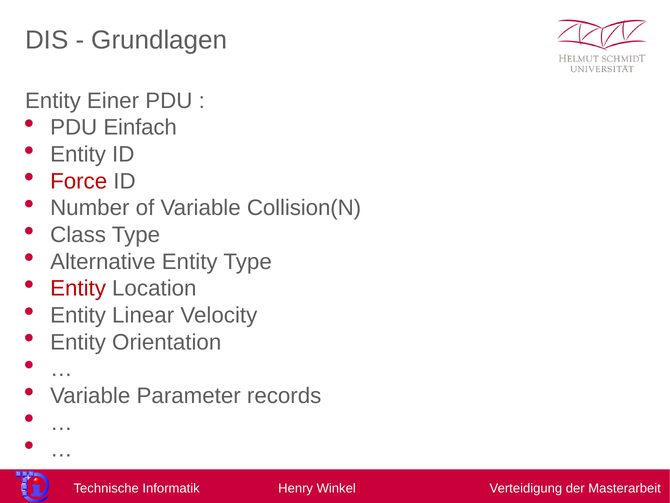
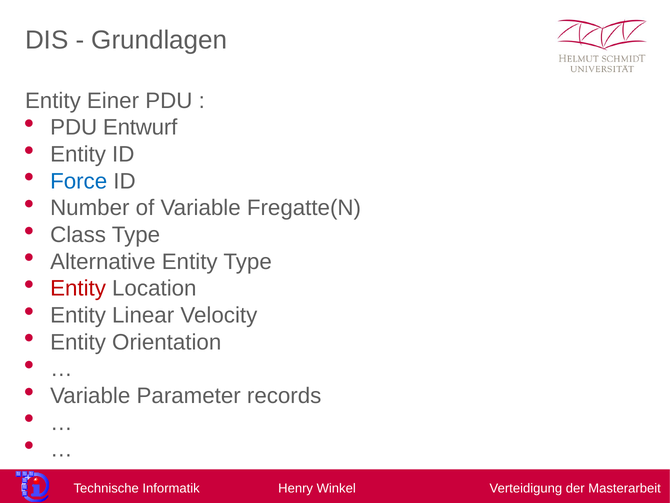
Einfach: Einfach -> Entwurf (140, 127)
Force colour: red -> blue (79, 181)
Collision(N: Collision(N -> Fregatte(N (304, 208)
